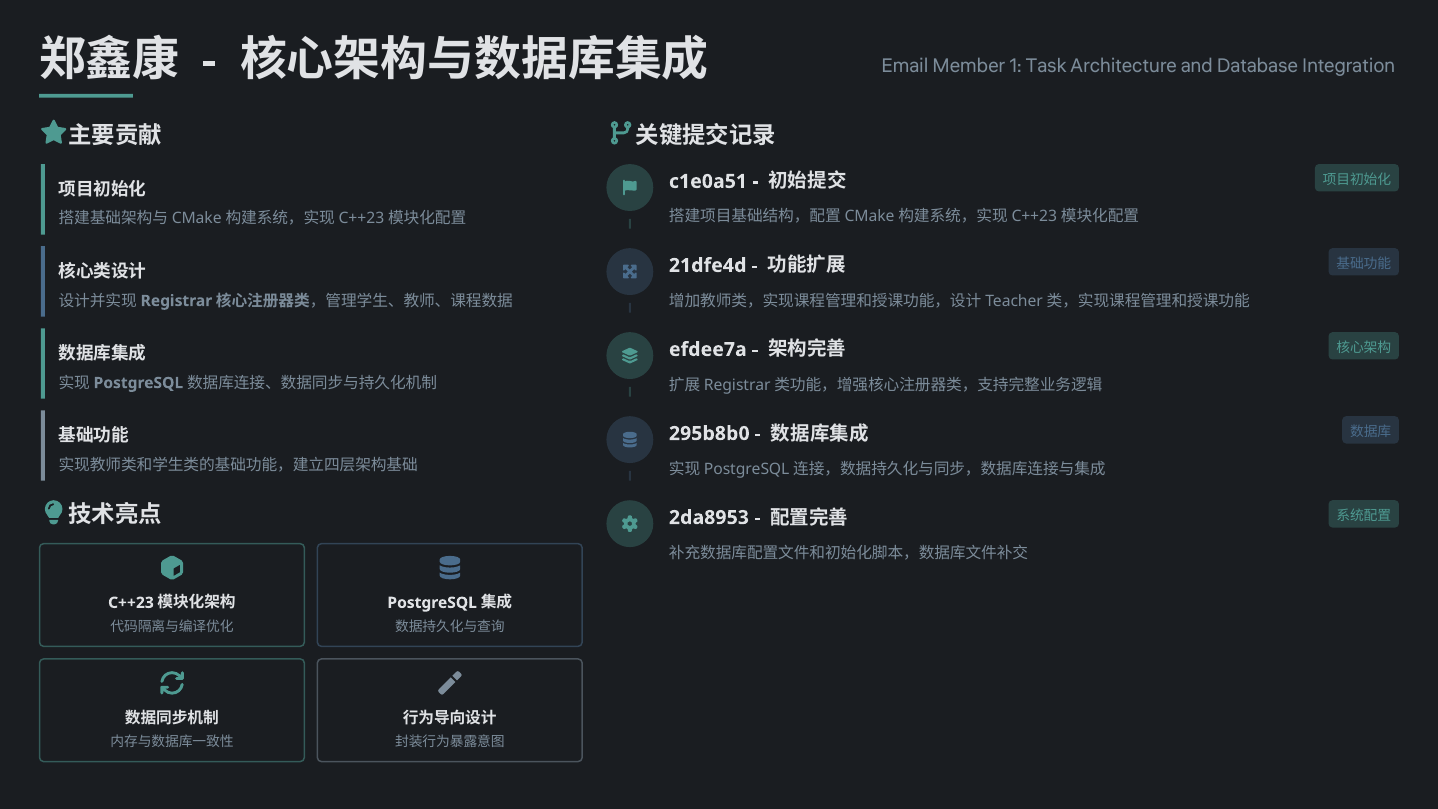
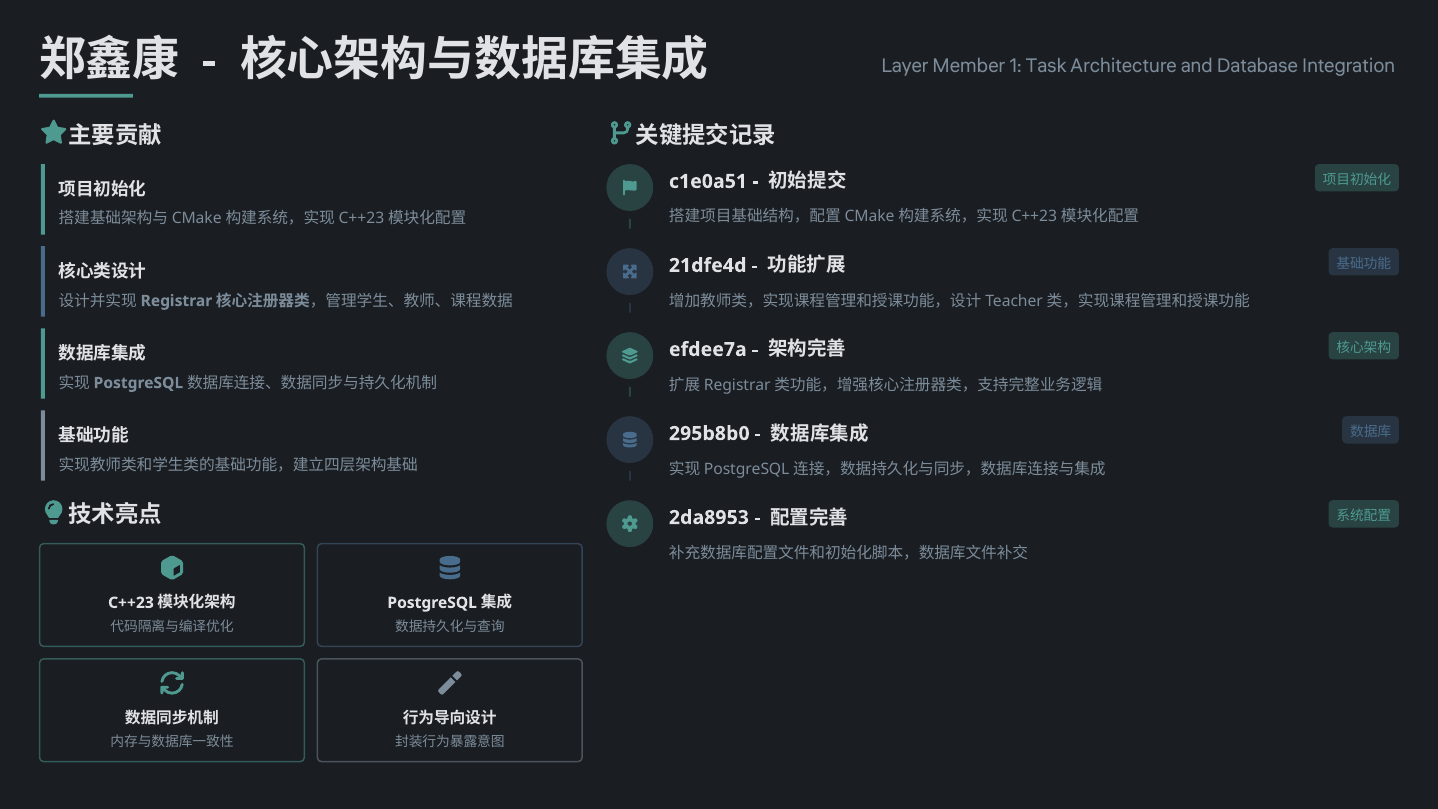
Email: Email -> Layer (905, 66)
